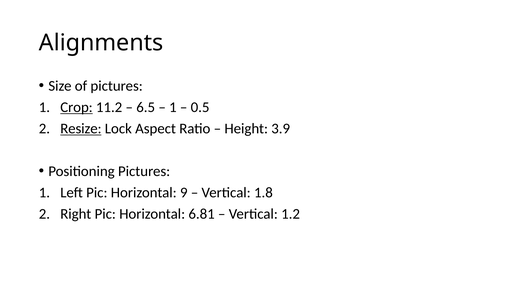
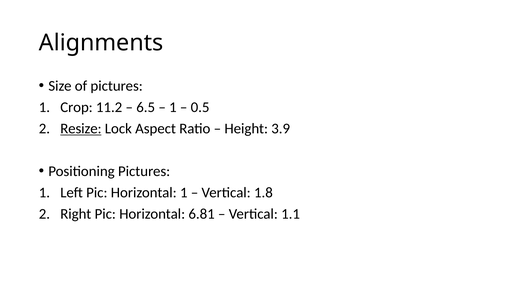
Crop underline: present -> none (76, 107)
Horizontal 9: 9 -> 1 (184, 193)
1.2: 1.2 -> 1.1 (291, 214)
